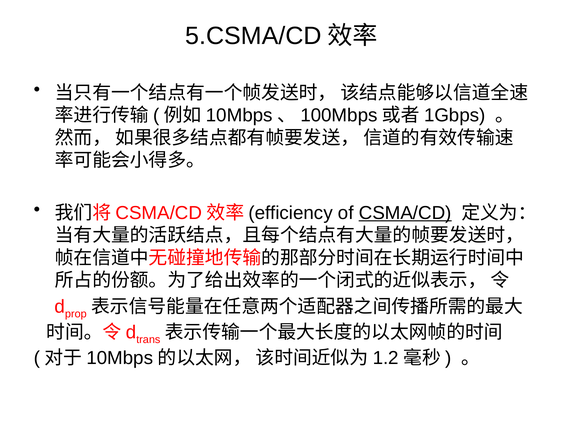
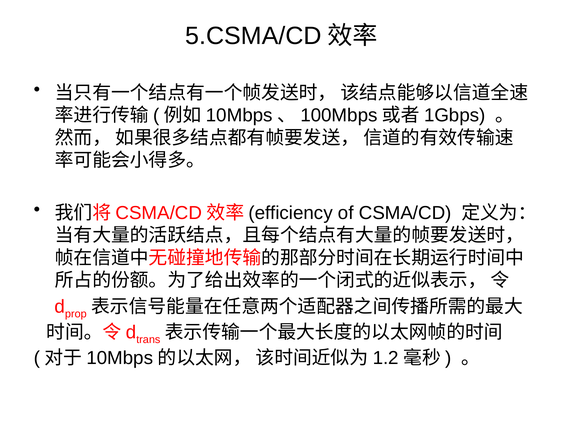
CSMA/CD underline: present -> none (405, 213)
